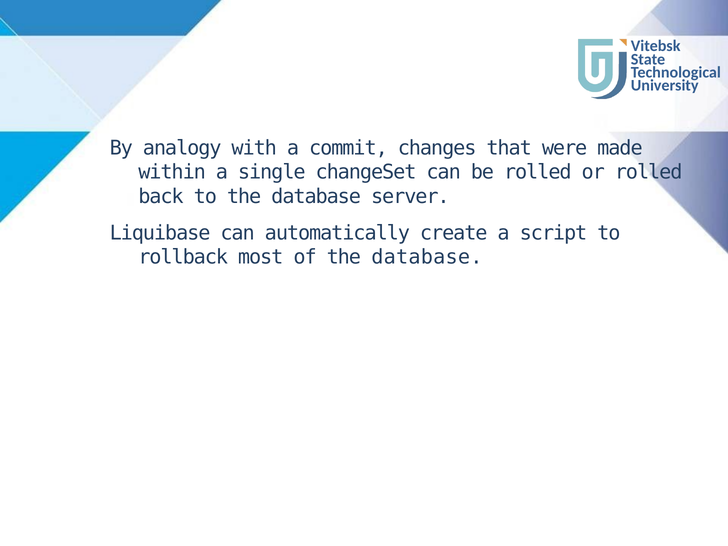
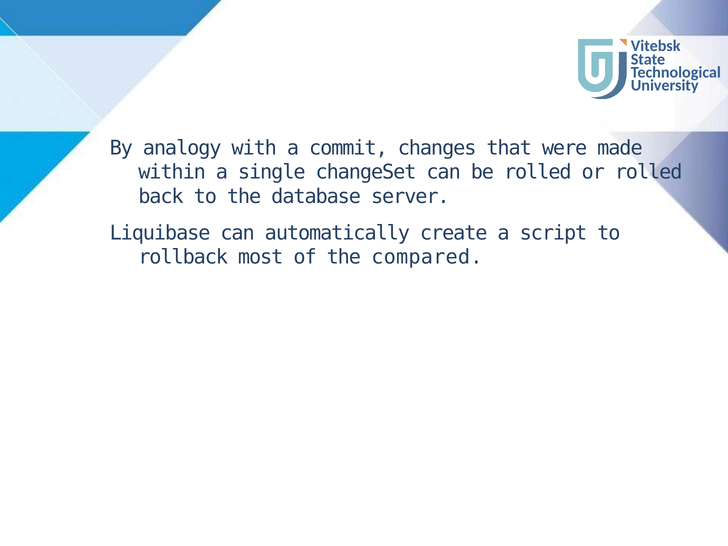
of the database: database -> compared (427, 257)
